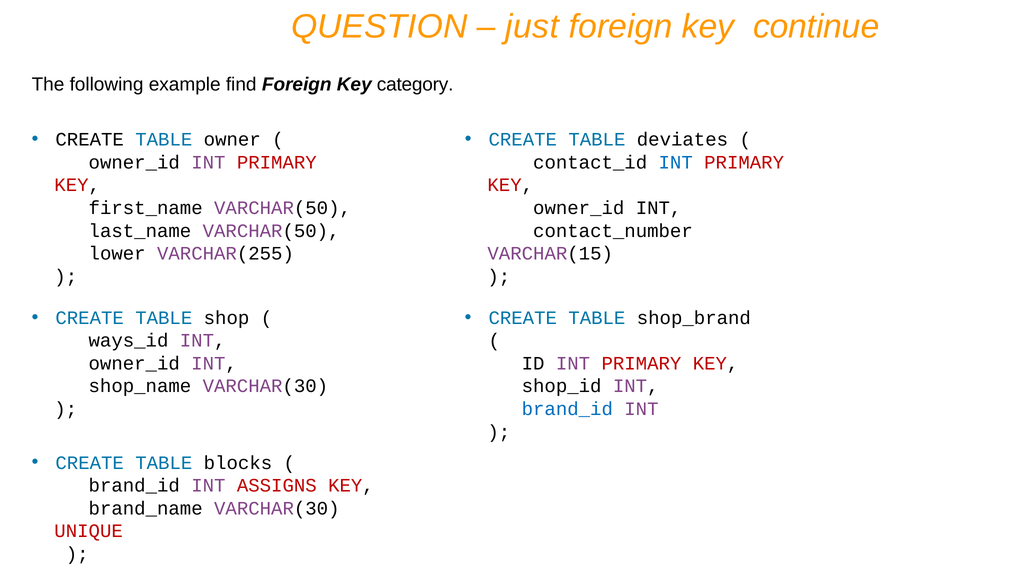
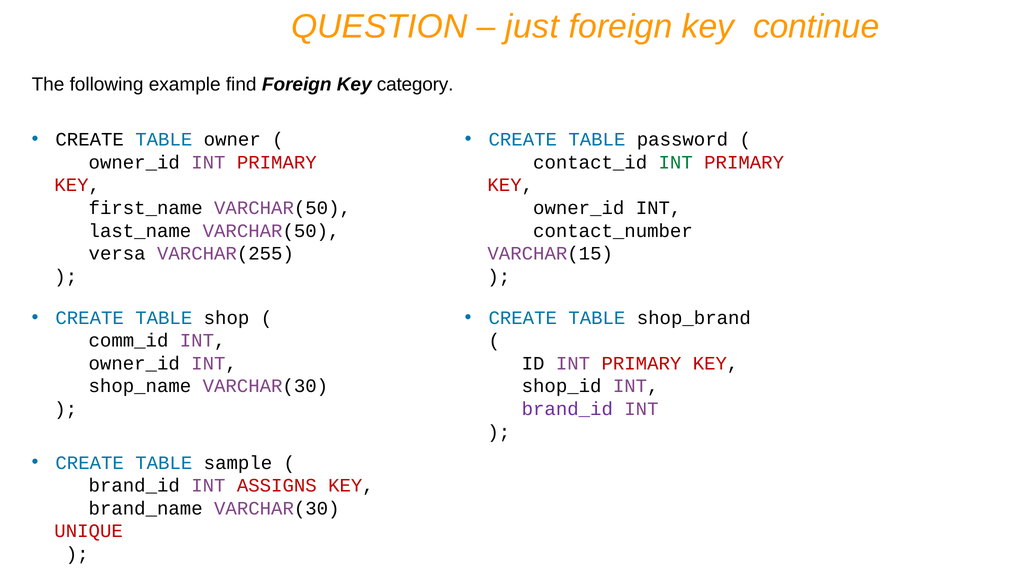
deviates: deviates -> password (682, 140)
INT colour: blue -> green (676, 163)
lower: lower -> versa (117, 254)
ways_id: ways_id -> comm_id (128, 341)
brand_id colour: blue -> purple (567, 409)
blocks: blocks -> sample (238, 463)
